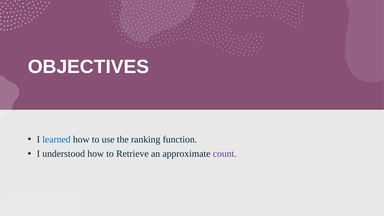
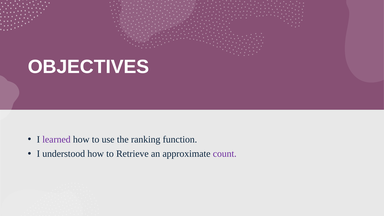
learned colour: blue -> purple (56, 139)
